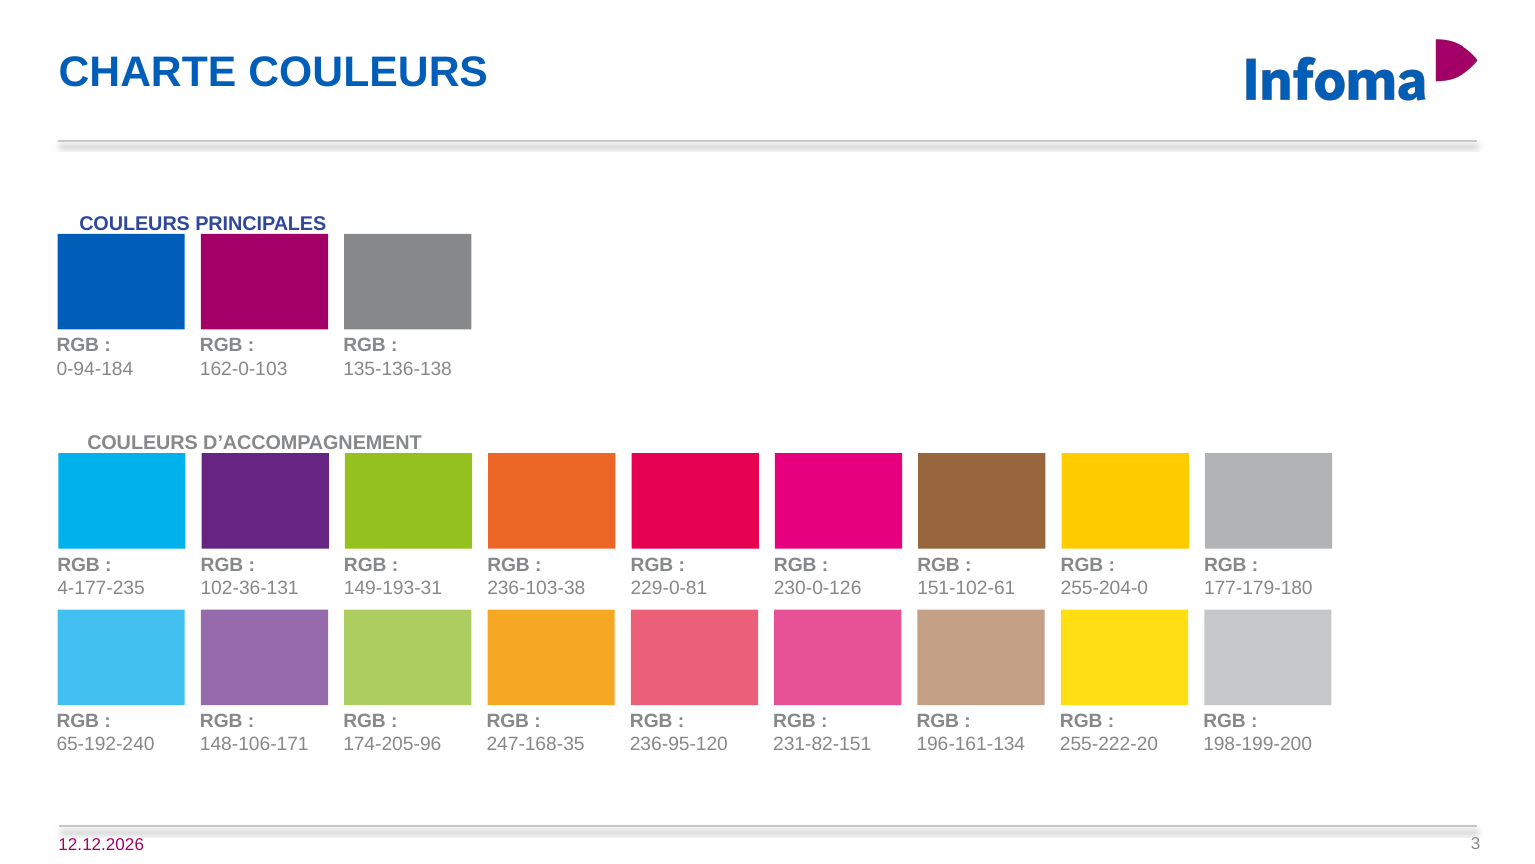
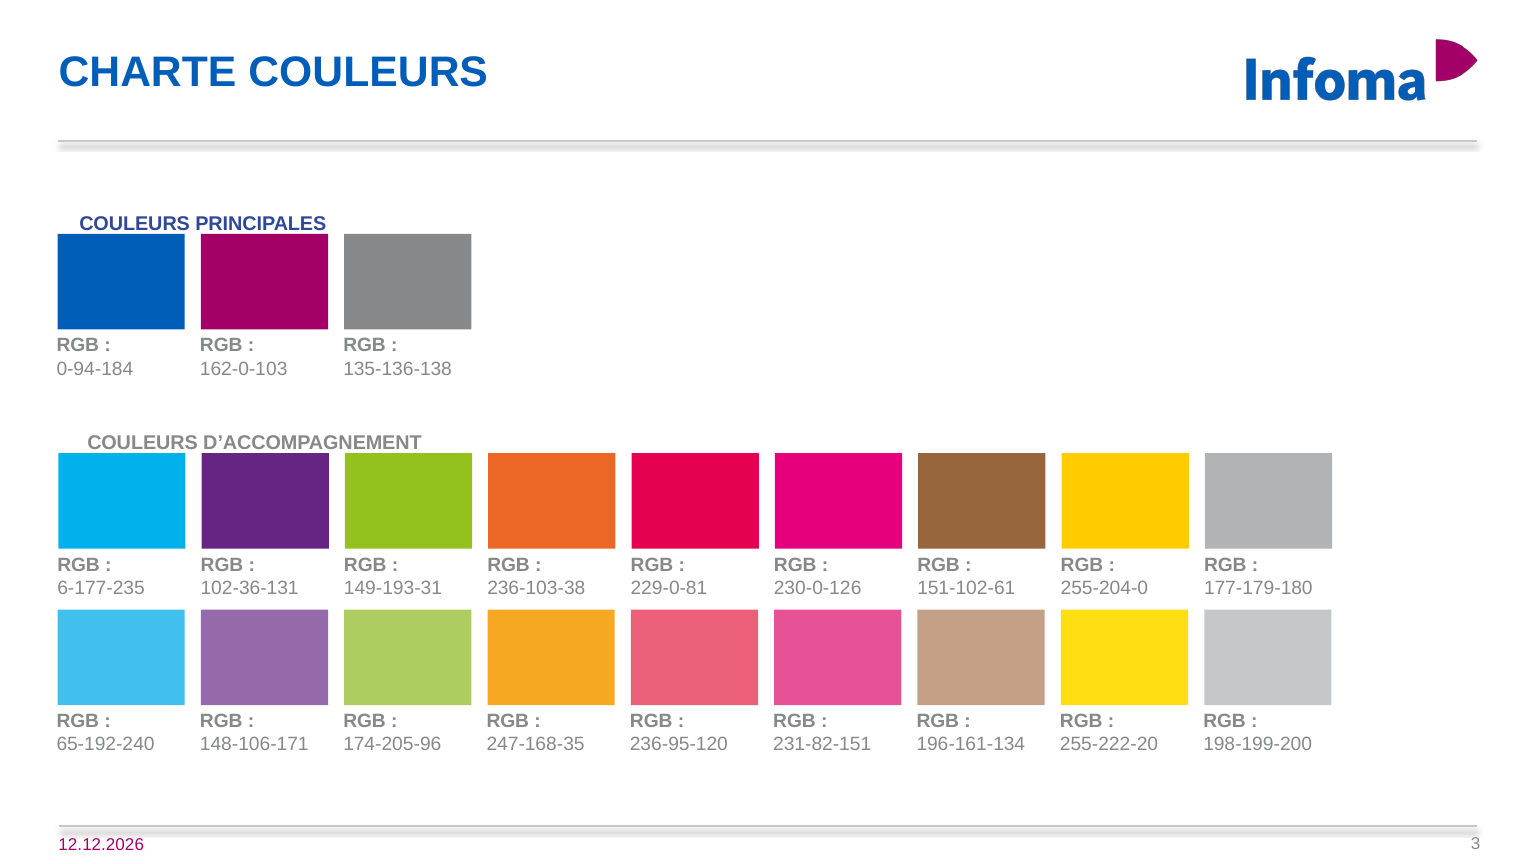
4-177-235: 4-177-235 -> 6-177-235 (101, 588)
